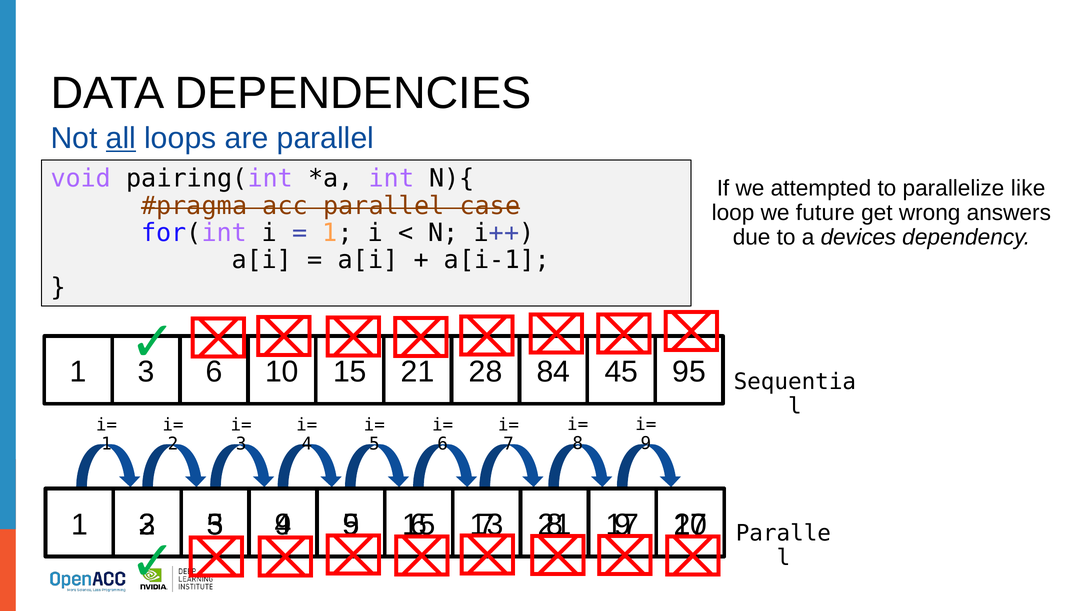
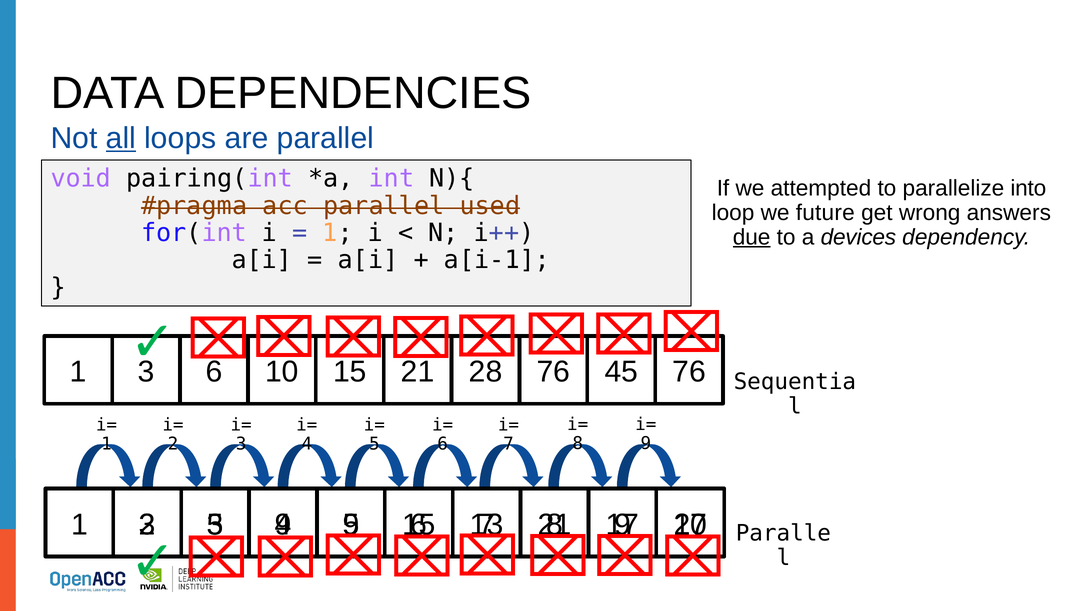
like: like -> into (1028, 188)
case: case -> used (490, 206)
due underline: none -> present (752, 237)
84: 84 -> 76 (553, 372)
45 95: 95 -> 76 (689, 372)
